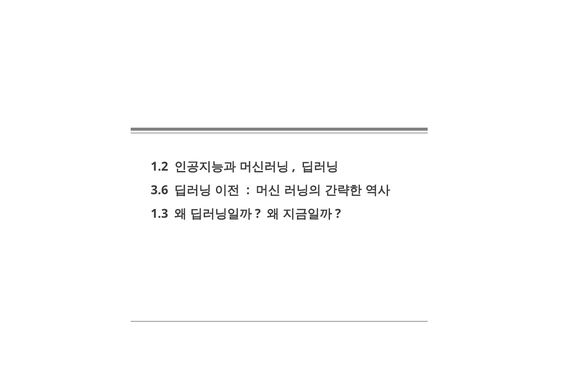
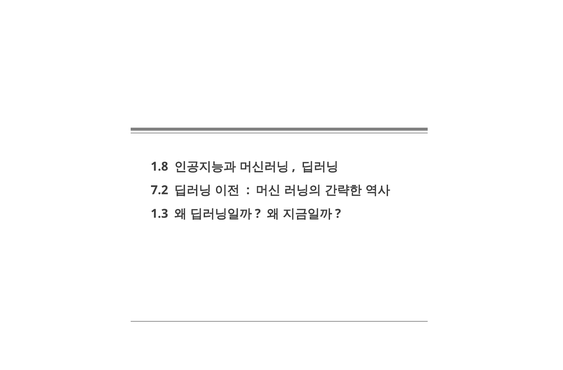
1.2: 1.2 -> 1.8 (159, 166)
3.6: 3.6 -> 7.2 (159, 190)
